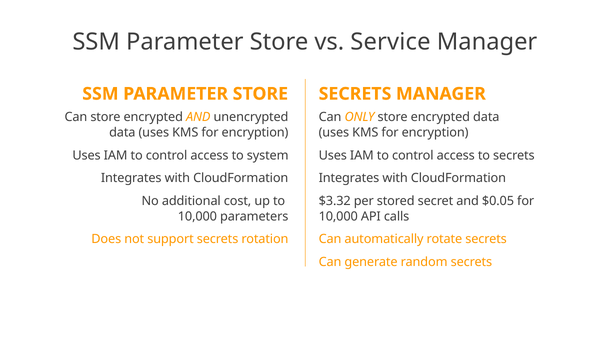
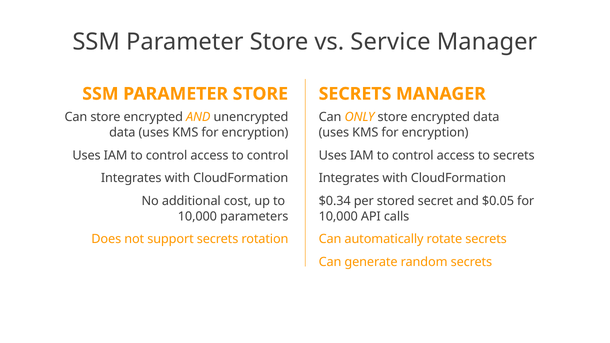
access to system: system -> control (268, 155)
$3.32: $3.32 -> $0.34 (335, 201)
